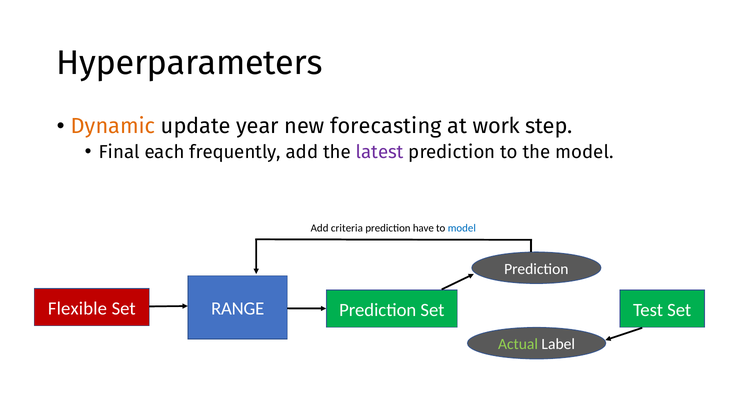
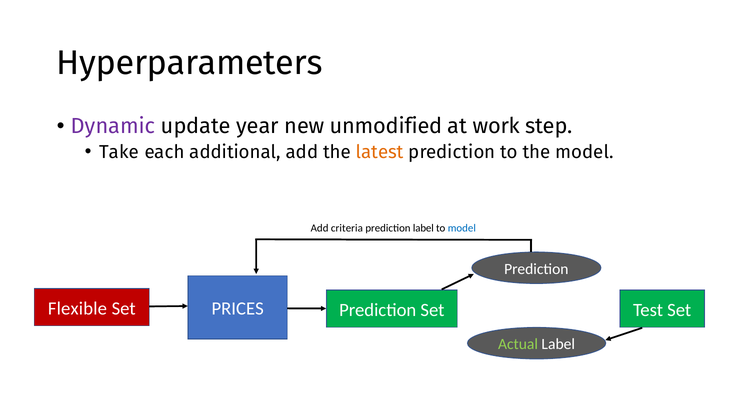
Dynamic colour: orange -> purple (113, 126)
forecasting: forecasting -> unmodified (386, 126)
Final: Final -> Take (119, 152)
frequently: frequently -> additional (235, 152)
latest colour: purple -> orange (380, 152)
prediction have: have -> label (423, 228)
RANGE: RANGE -> PRICES (238, 308)
